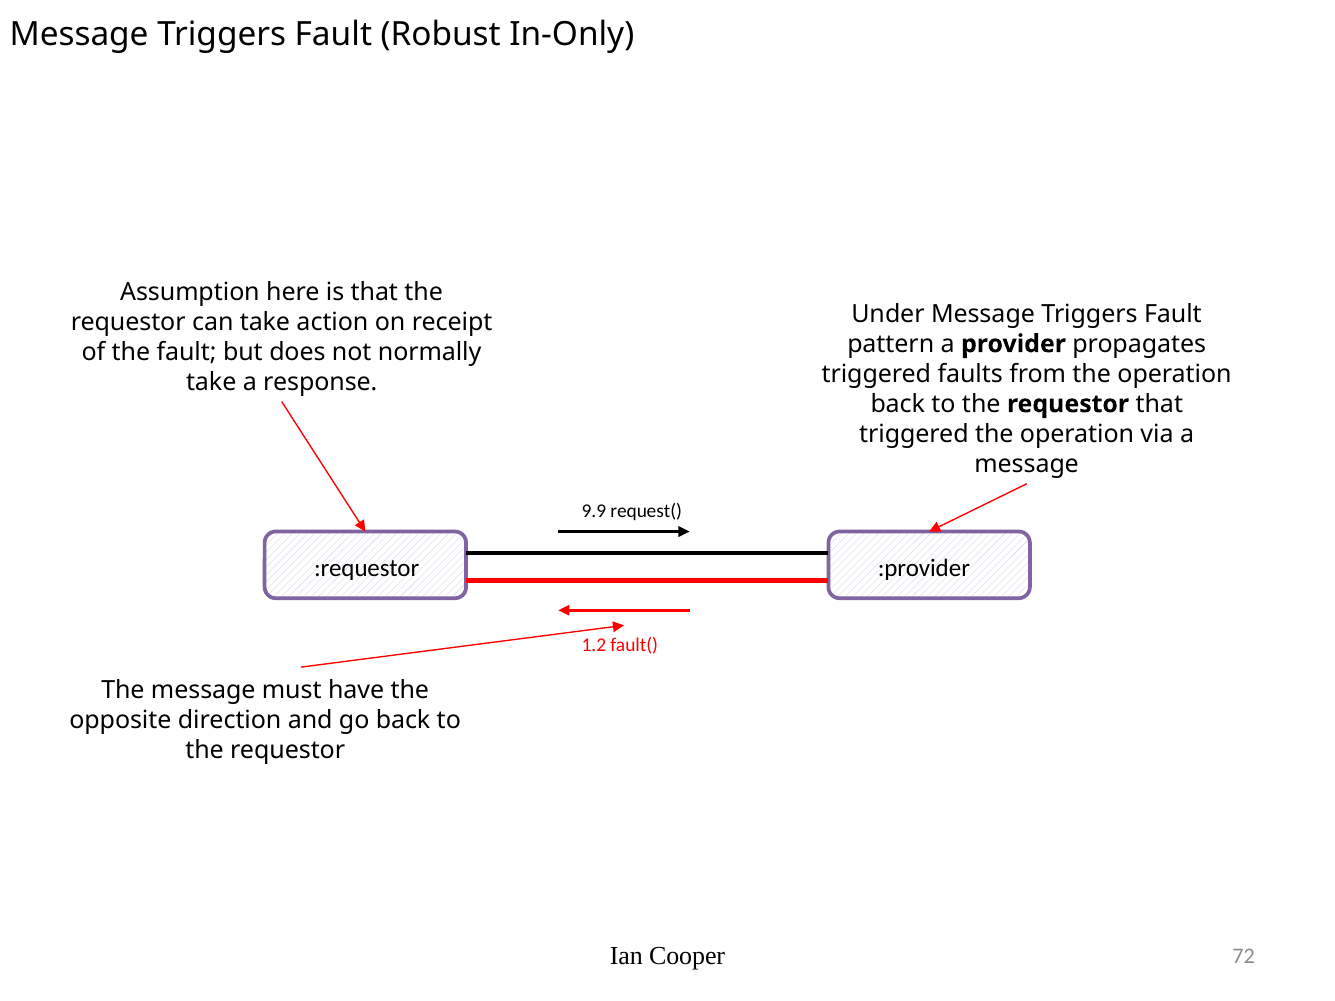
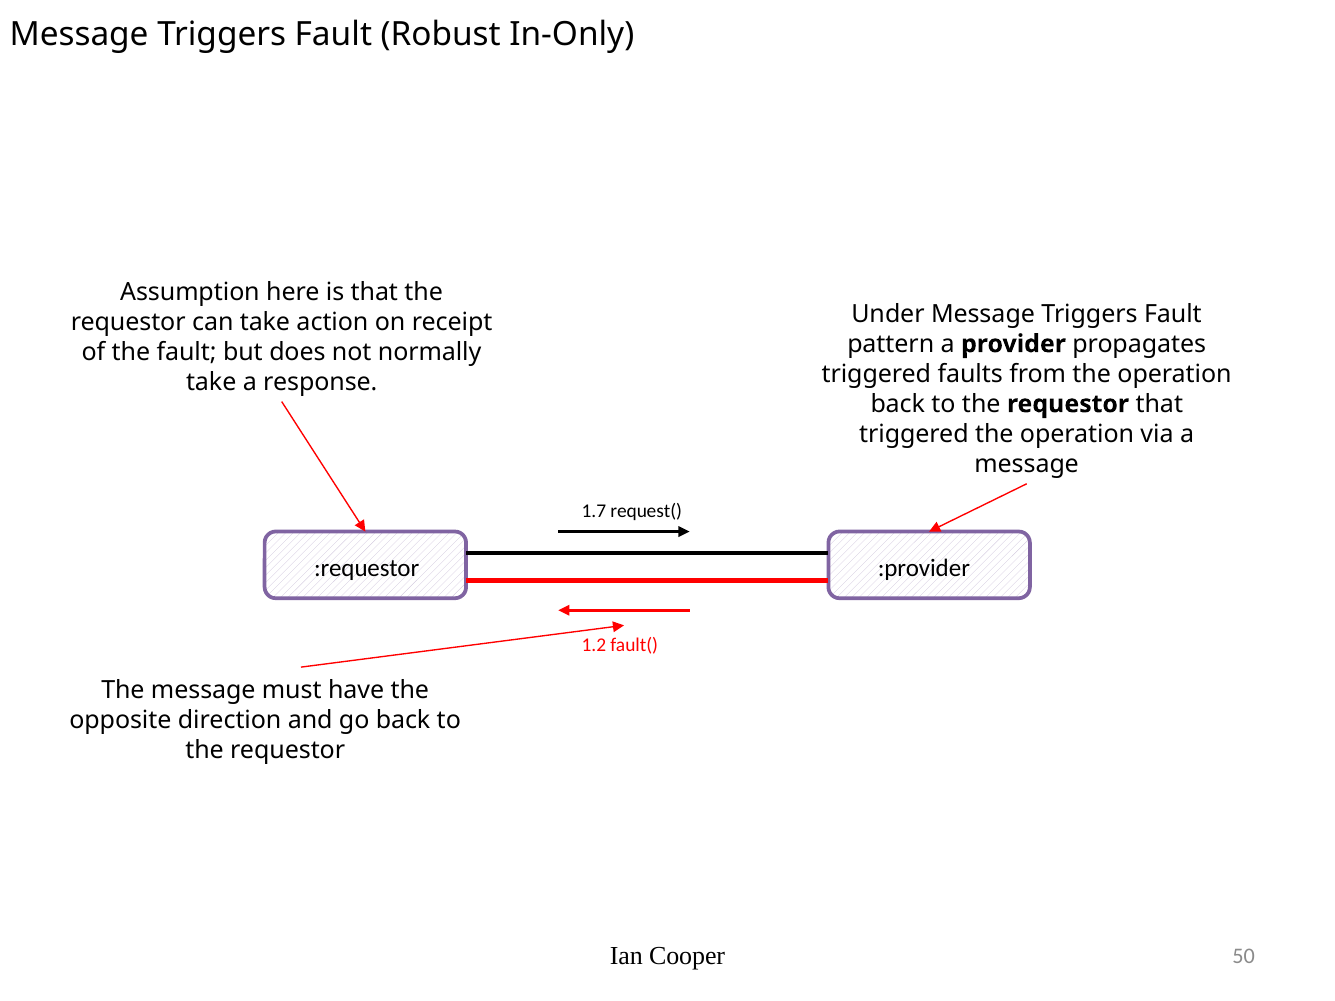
9.9: 9.9 -> 1.7 (594, 511)
72: 72 -> 50 (1244, 956)
